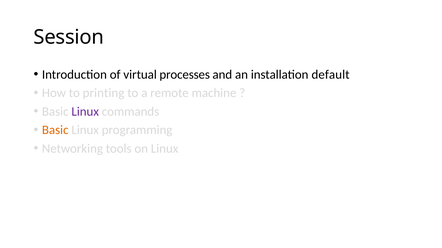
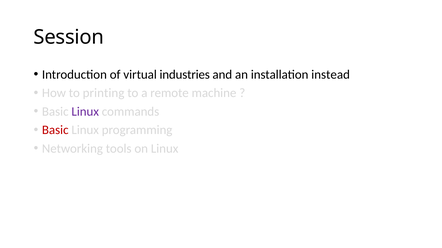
processes: processes -> industries (185, 75)
default: default -> instead (331, 75)
Basic colour: orange -> red (55, 130)
